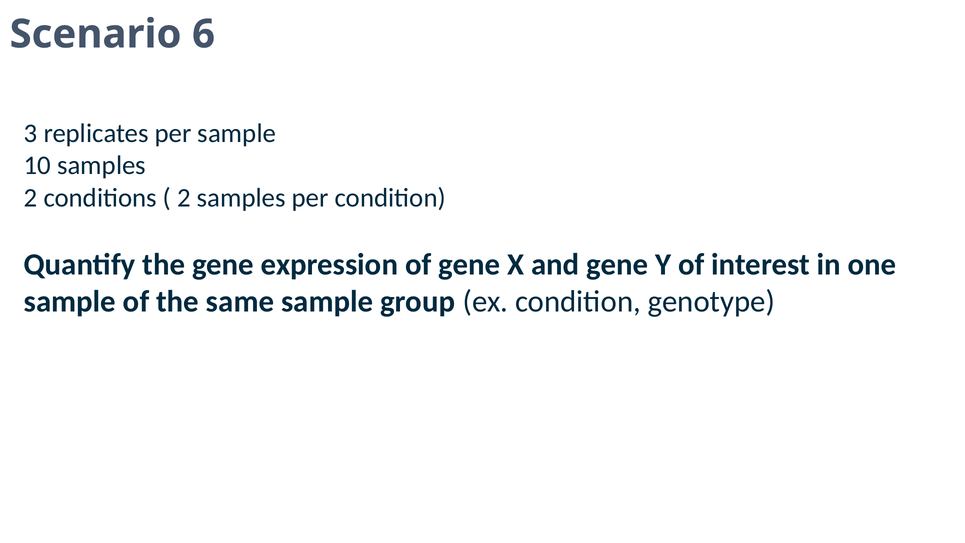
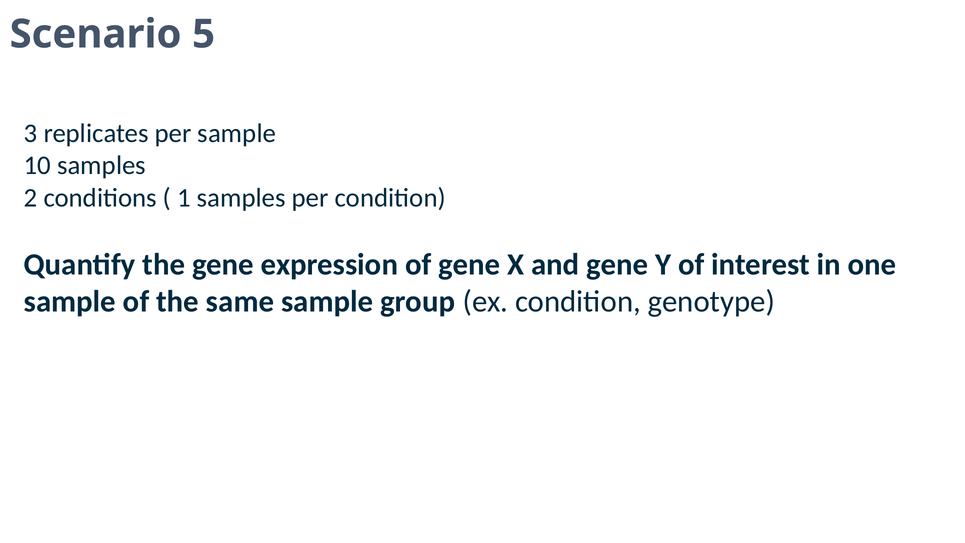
6: 6 -> 5 (204, 34)
2: 2 -> 1 (184, 198)
